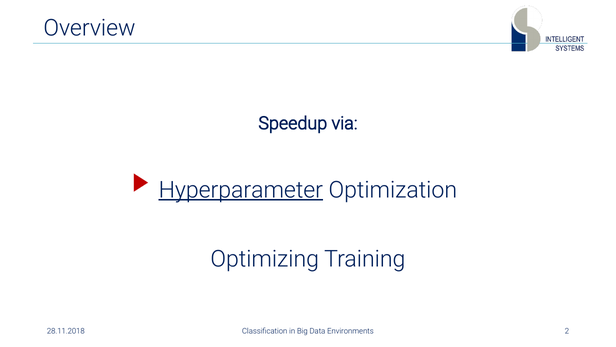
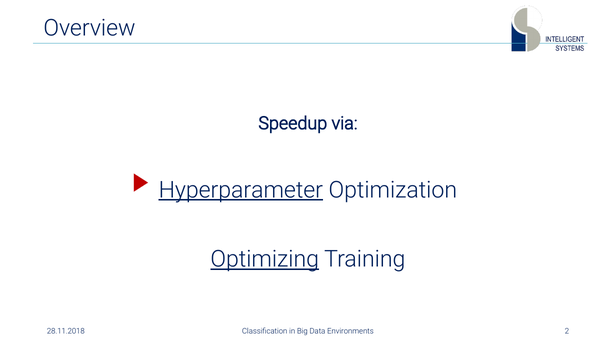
Optimizing underline: none -> present (265, 259)
